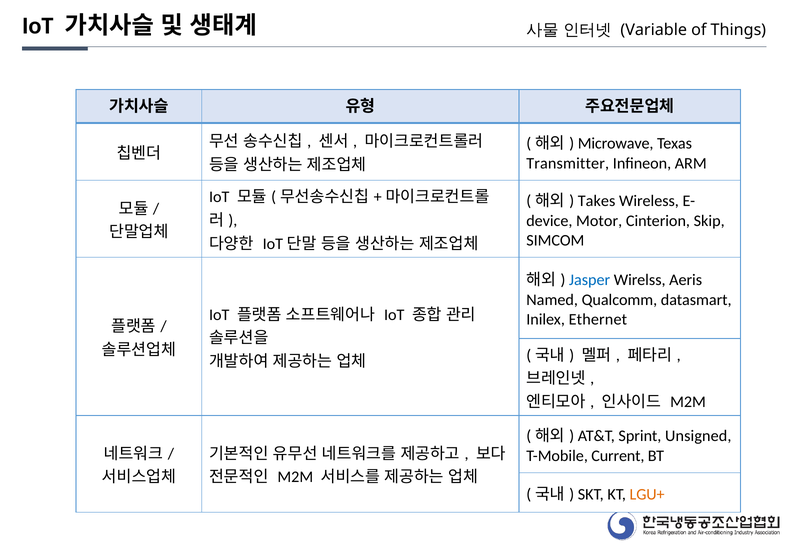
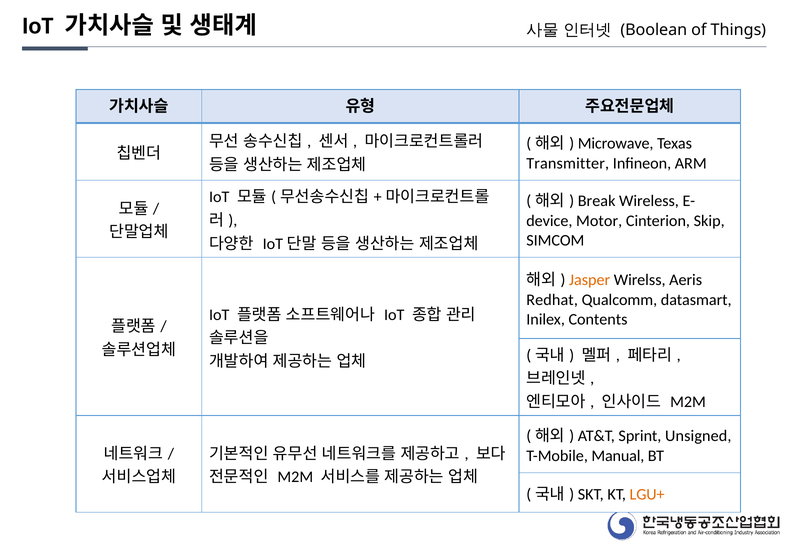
Variable: Variable -> Boolean (654, 30)
Takes: Takes -> Break (597, 201)
Jasper colour: blue -> orange (590, 280)
Named: Named -> Redhat (552, 300)
Ethernet: Ethernet -> Contents (598, 320)
Current: Current -> Manual (618, 456)
